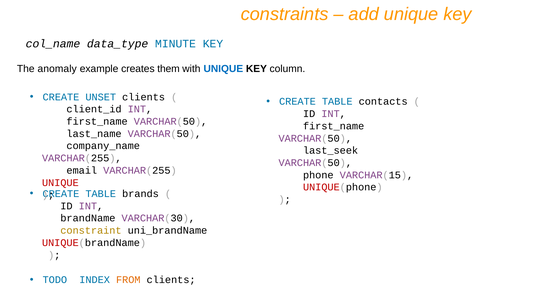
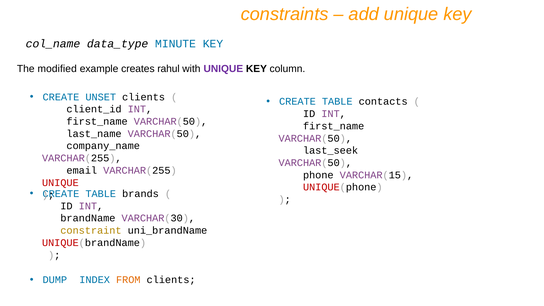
anomaly: anomaly -> modified (57, 69)
them: them -> rahul (168, 69)
UNIQUE colour: blue -> purple (223, 69)
TODO: TODO -> DUMP (55, 280)
